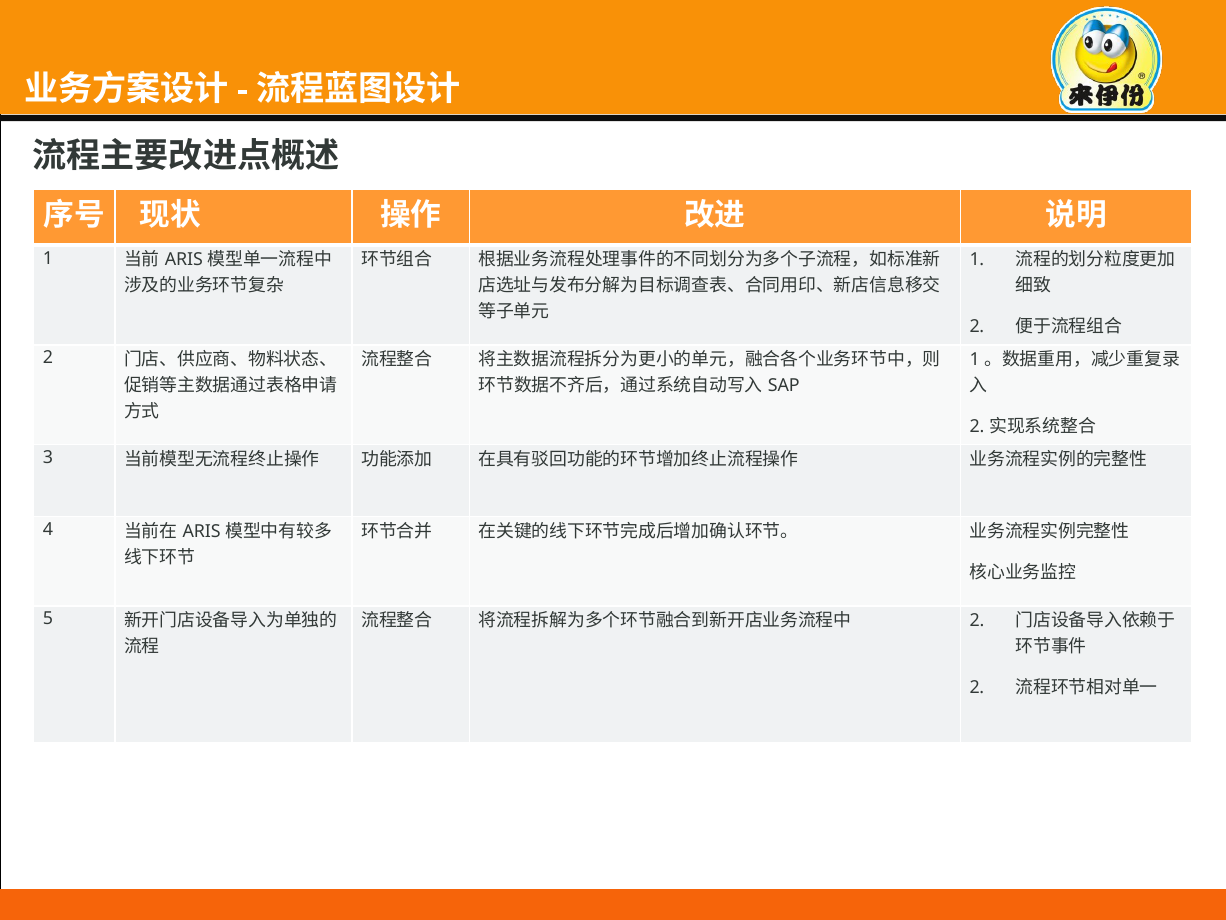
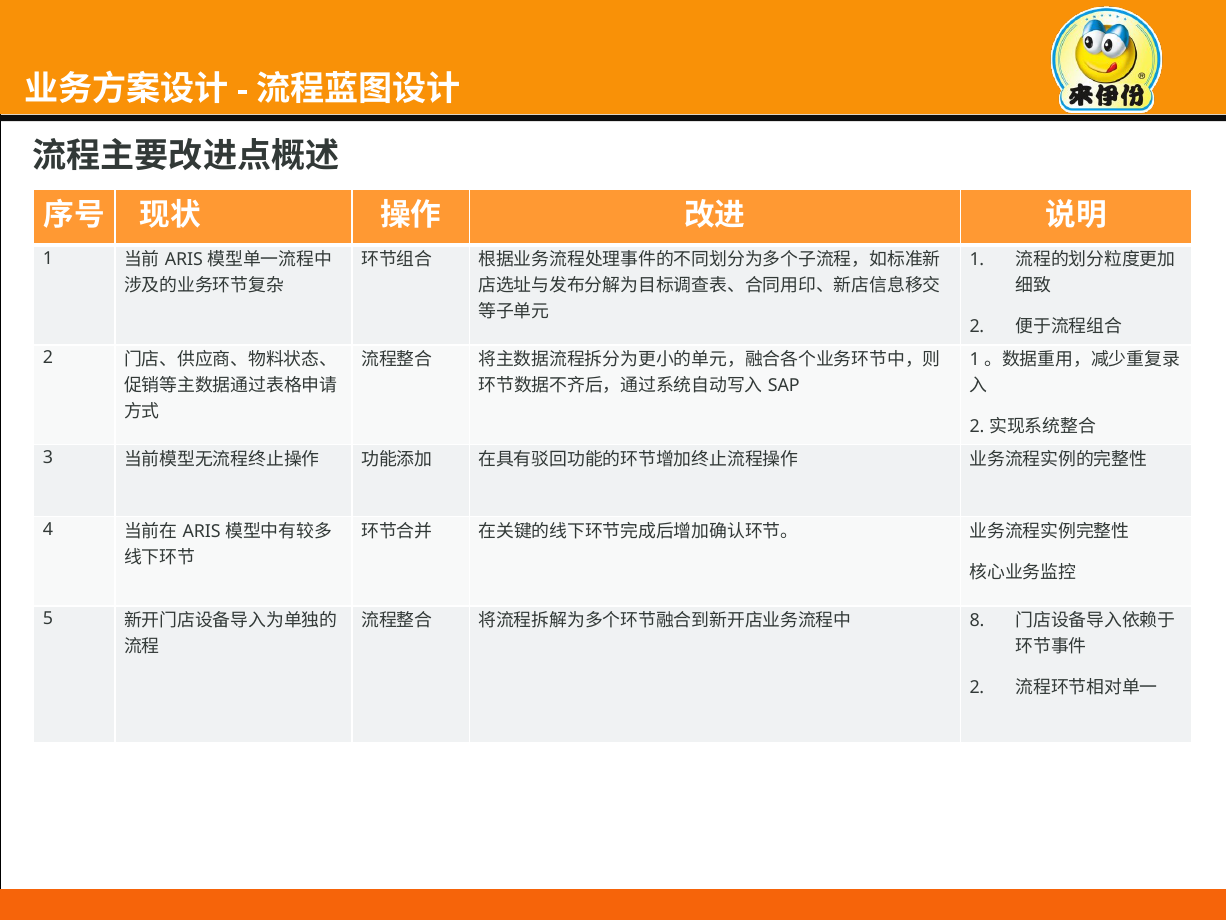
2: 2 -> 8 (977, 620)
